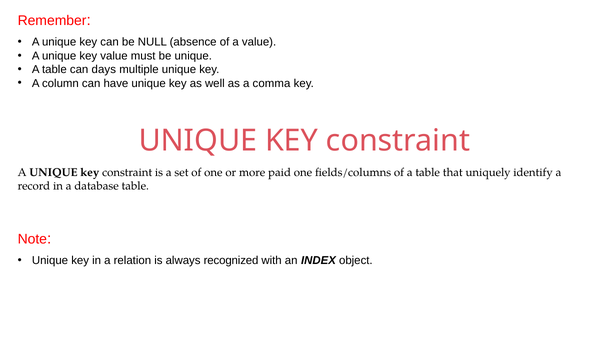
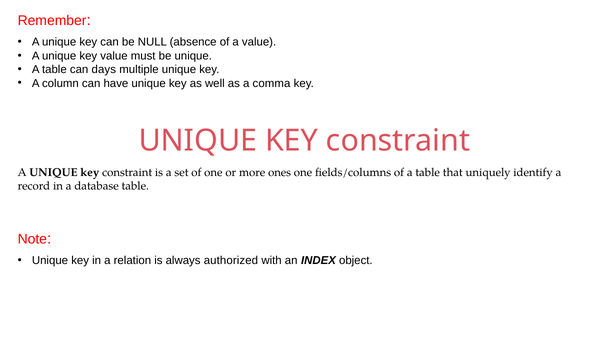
paid: paid -> ones (280, 172)
recognized: recognized -> authorized (231, 260)
